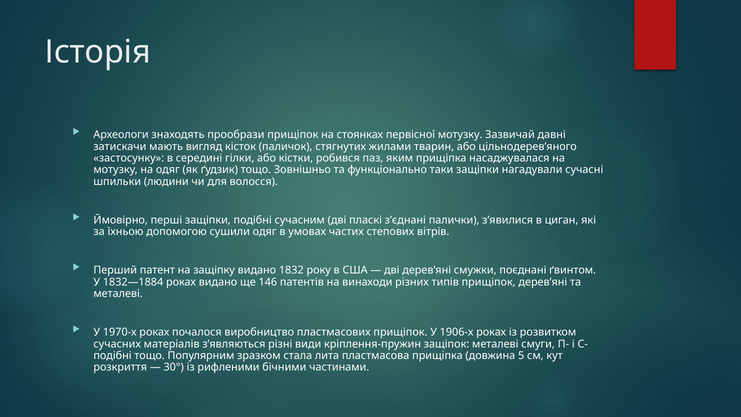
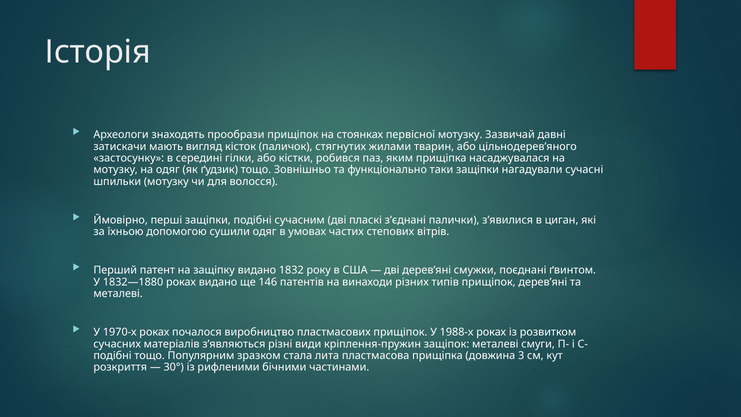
шпильки людини: людини -> мотузку (166, 182)
1832—1884: 1832—1884 -> 1832—1880 (133, 282)
1906-х: 1906-х -> 1988-х (457, 332)
5: 5 -> 3 (521, 356)
